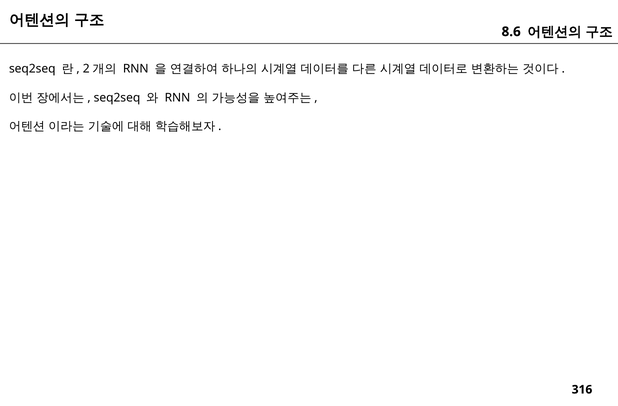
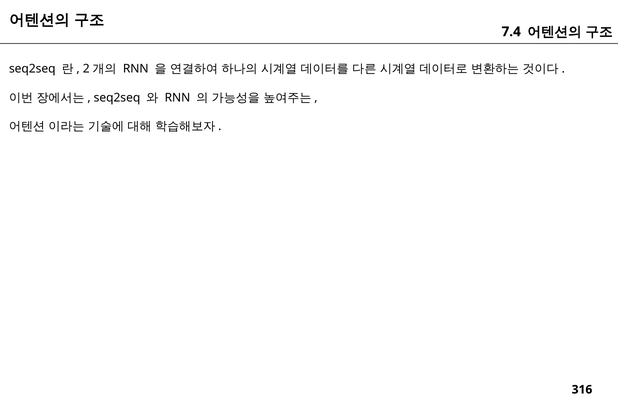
8.6: 8.6 -> 7.4 (511, 32)
